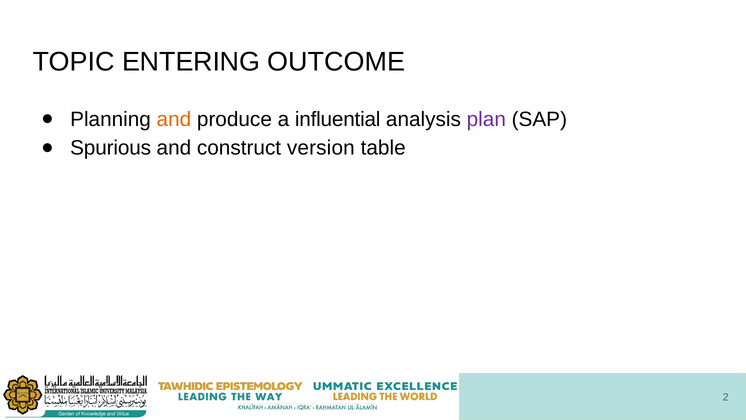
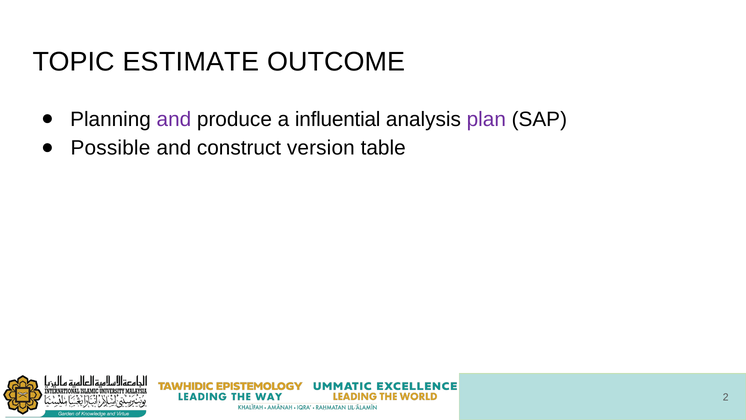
ENTERING: ENTERING -> ESTIMATE (191, 62)
and colour: orange -> purple (174, 119)
Spurious: Spurious -> Possible (110, 148)
